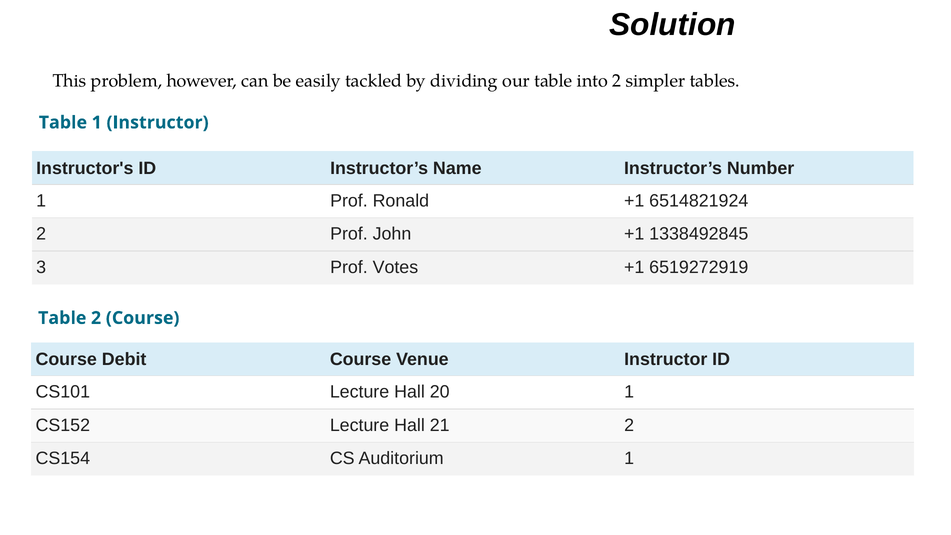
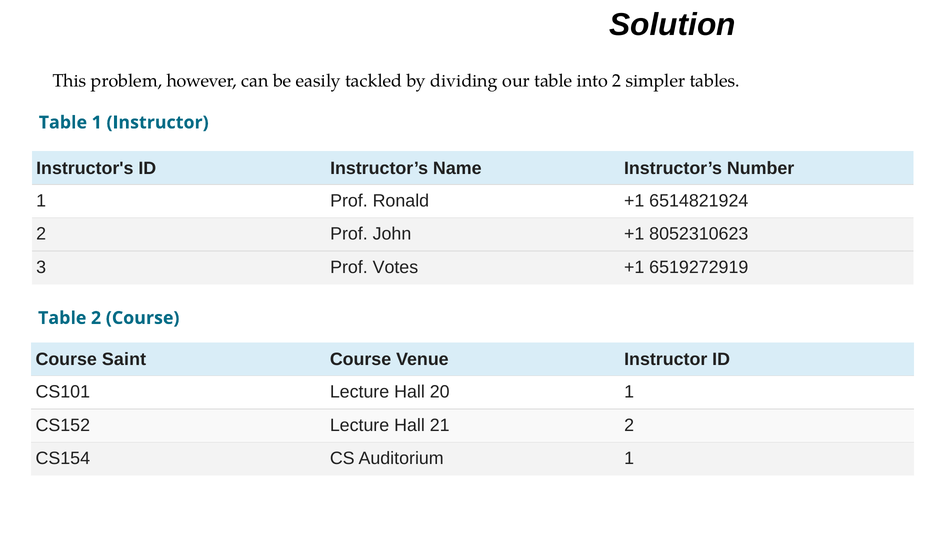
1338492845: 1338492845 -> 8052310623 (699, 234)
Debit: Debit -> Saint (124, 359)
